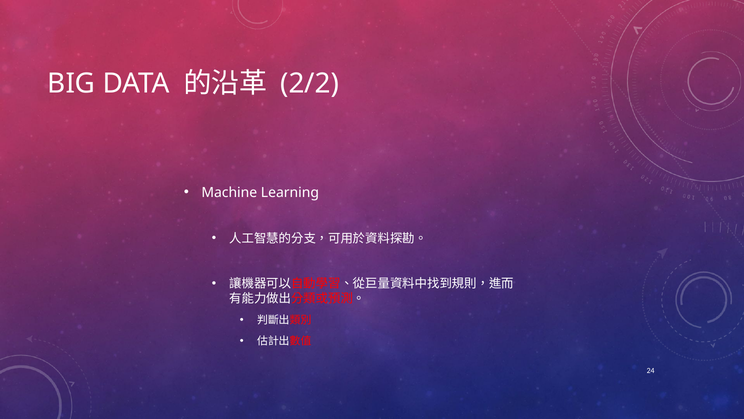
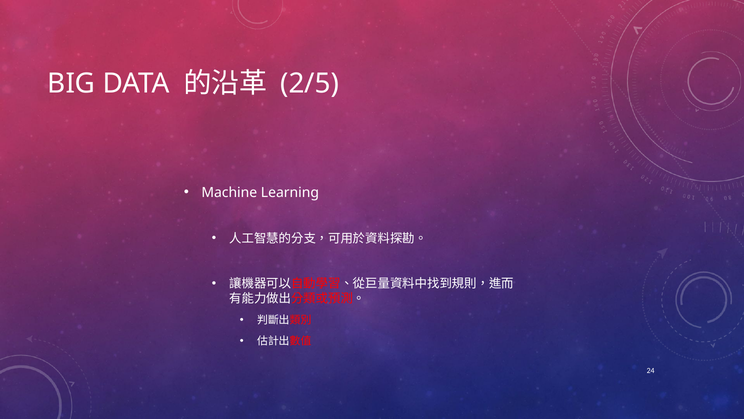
2/2: 2/2 -> 2/5 (310, 84)
